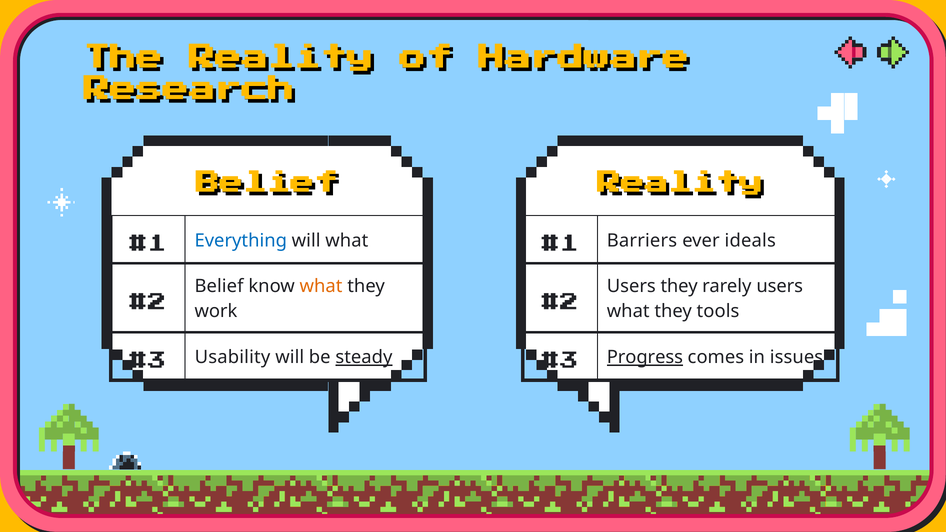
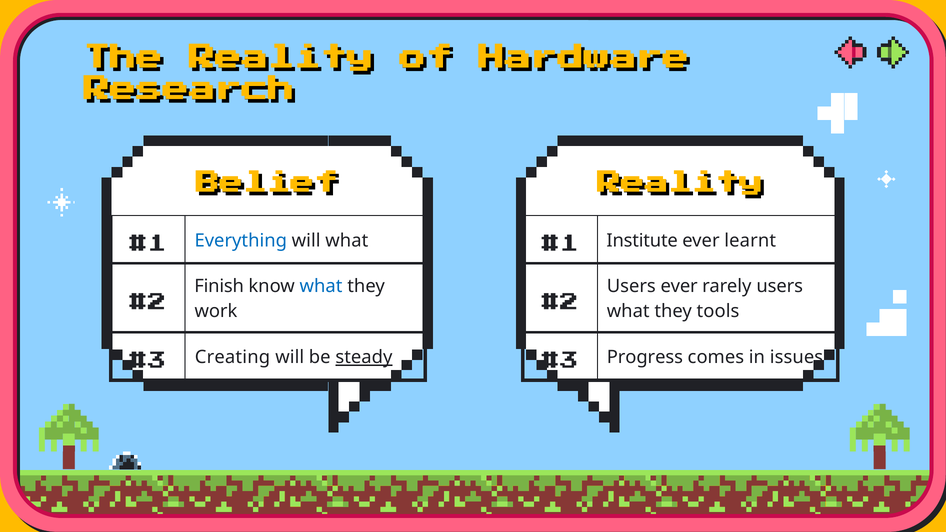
Barriers: Barriers -> Institute (642, 241)
ideals: ideals -> learnt (750, 241)
Belief: Belief -> Finish (219, 286)
what colour: orange -> blue (321, 286)
Users they: they -> ever (679, 286)
Usability: Usability -> Creating (232, 357)
Progress underline: present -> none (645, 357)
